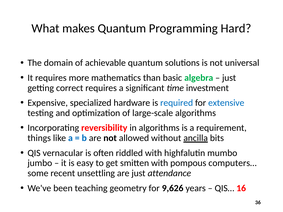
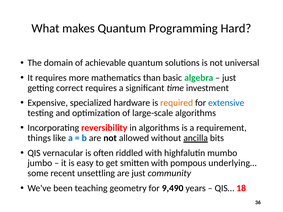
required colour: blue -> orange (177, 103)
computers…: computers… -> underlying… (233, 163)
attendance: attendance -> community (169, 173)
9,626: 9,626 -> 9,490 (173, 188)
16: 16 -> 18 (241, 188)
